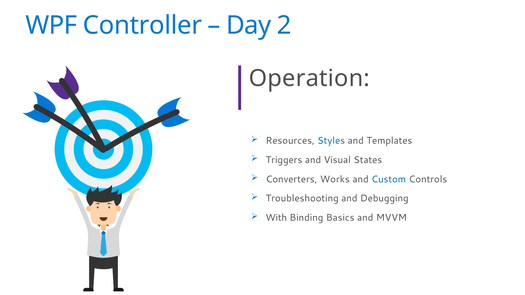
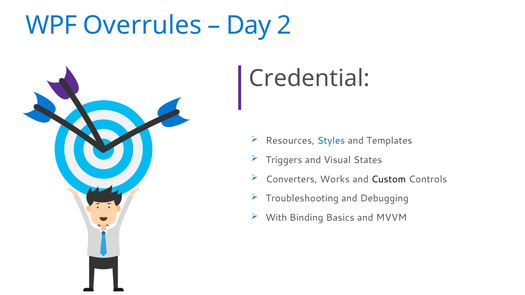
Controller: Controller -> Overrules (142, 25)
Operation: Operation -> Credential (309, 78)
Custom colour: blue -> black (389, 179)
